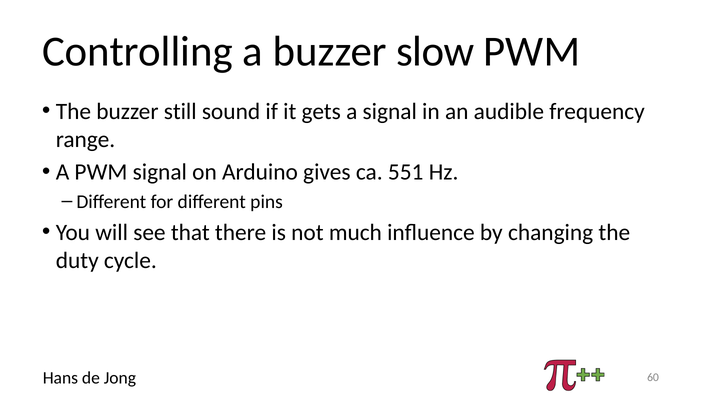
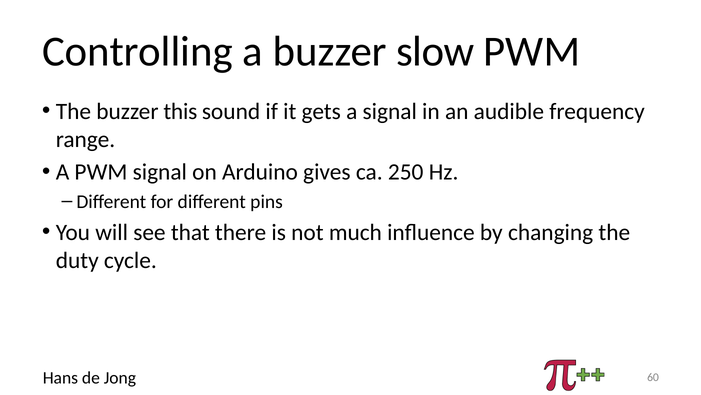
still: still -> this (180, 111)
551: 551 -> 250 (406, 172)
